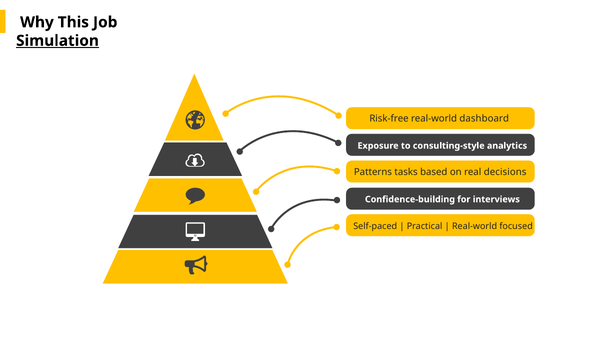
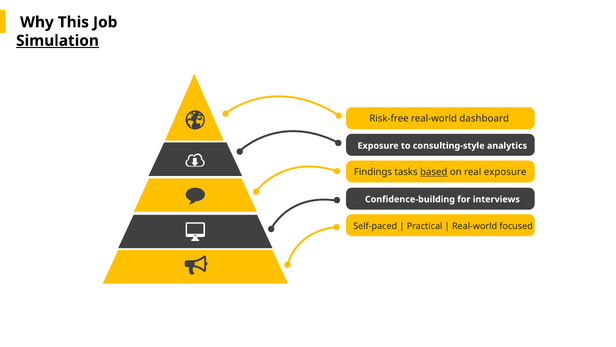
Patterns: Patterns -> Findings (373, 172)
based underline: none -> present (434, 172)
real decisions: decisions -> exposure (505, 172)
